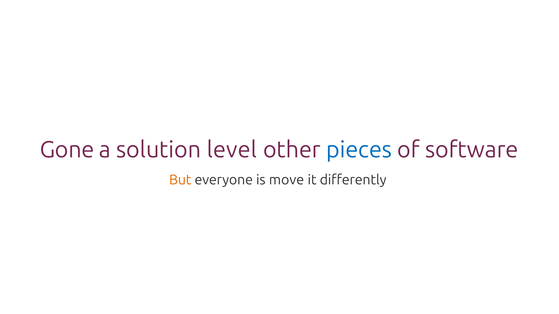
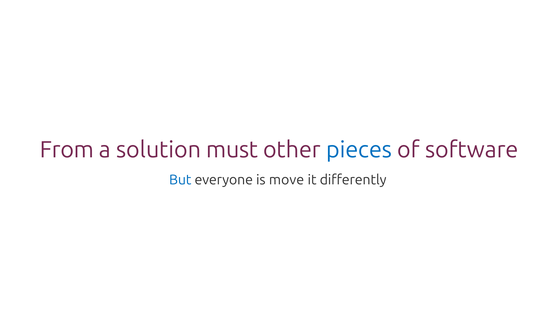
Gone: Gone -> From (67, 150)
level: level -> must (232, 150)
But colour: orange -> blue (180, 180)
